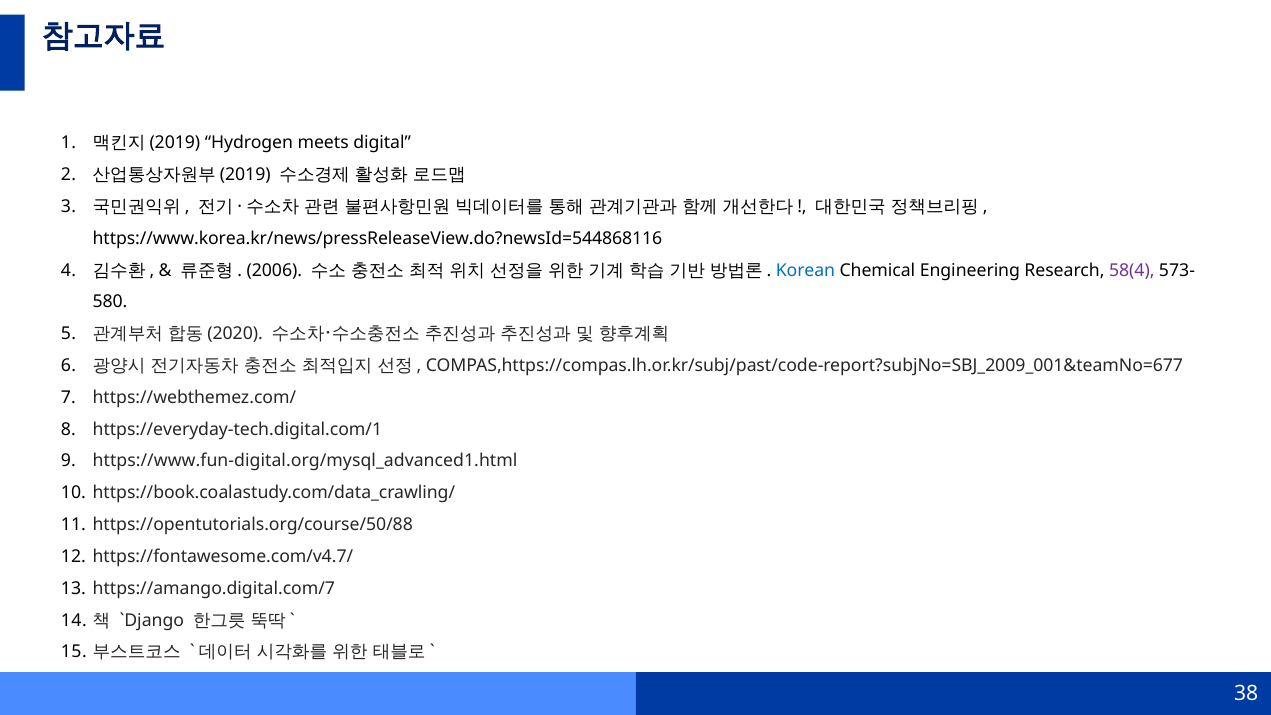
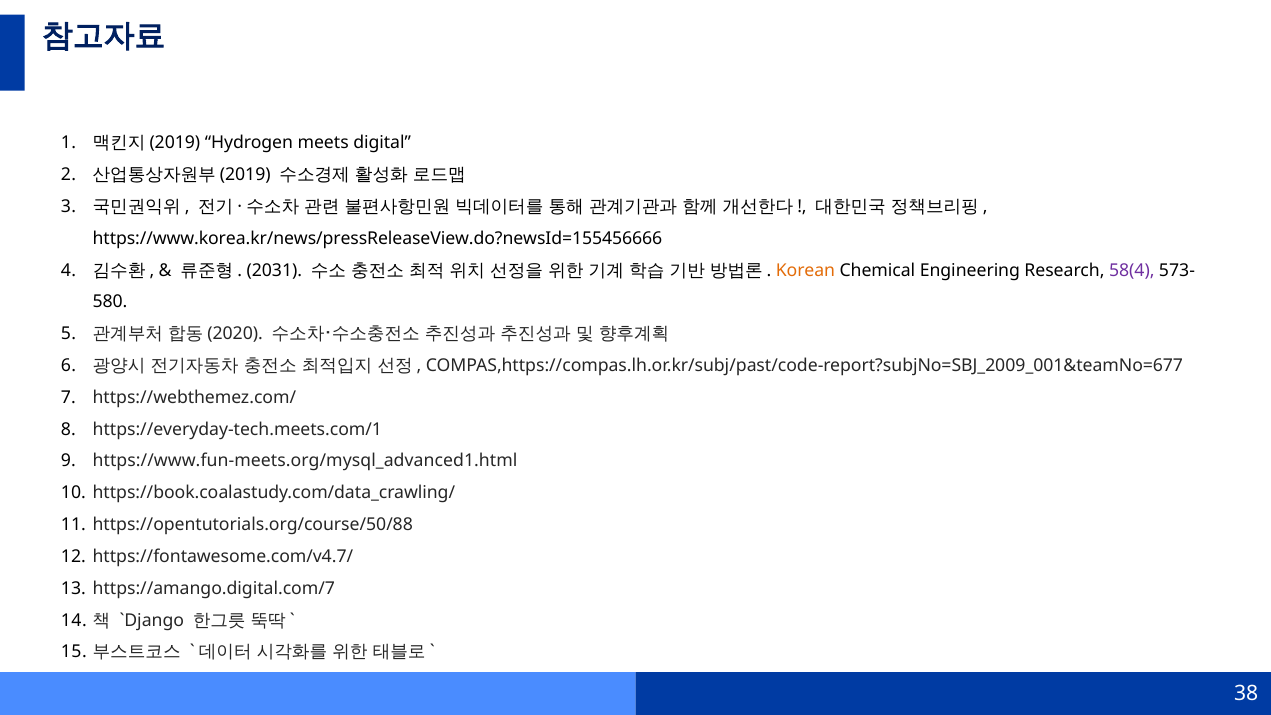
https://www.korea.kr/news/pressReleaseView.do?newsId=544868116: https://www.korea.kr/news/pressReleaseView.do?newsId=544868116 -> https://www.korea.kr/news/pressReleaseView.do?newsId=155456666 (377, 238)
2006: 2006 -> 2031 (274, 270)
Korean colour: blue -> orange (805, 270)
https://everyday-tech.digital.com/1: https://everyday-tech.digital.com/1 -> https://everyday-tech.meets.com/1 (237, 429)
https://www.fun-digital.org/mysql_advanced1.html: https://www.fun-digital.org/mysql_advanced1.html -> https://www.fun-meets.org/mysql_advanced1.html (305, 461)
